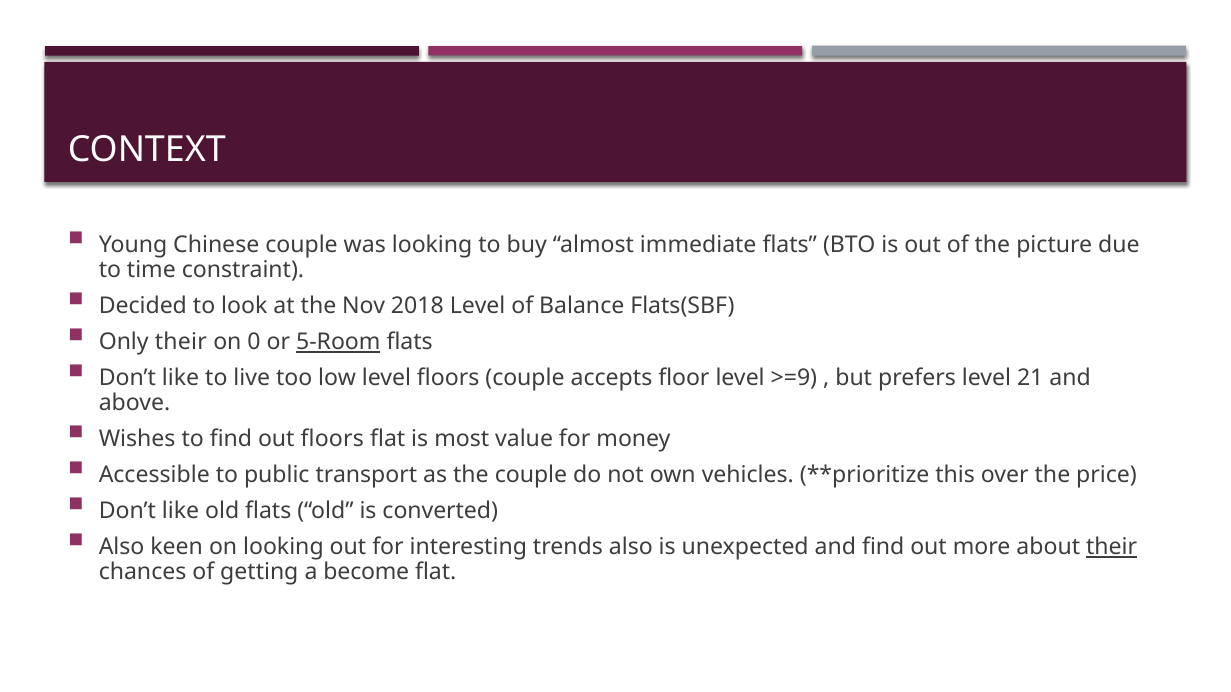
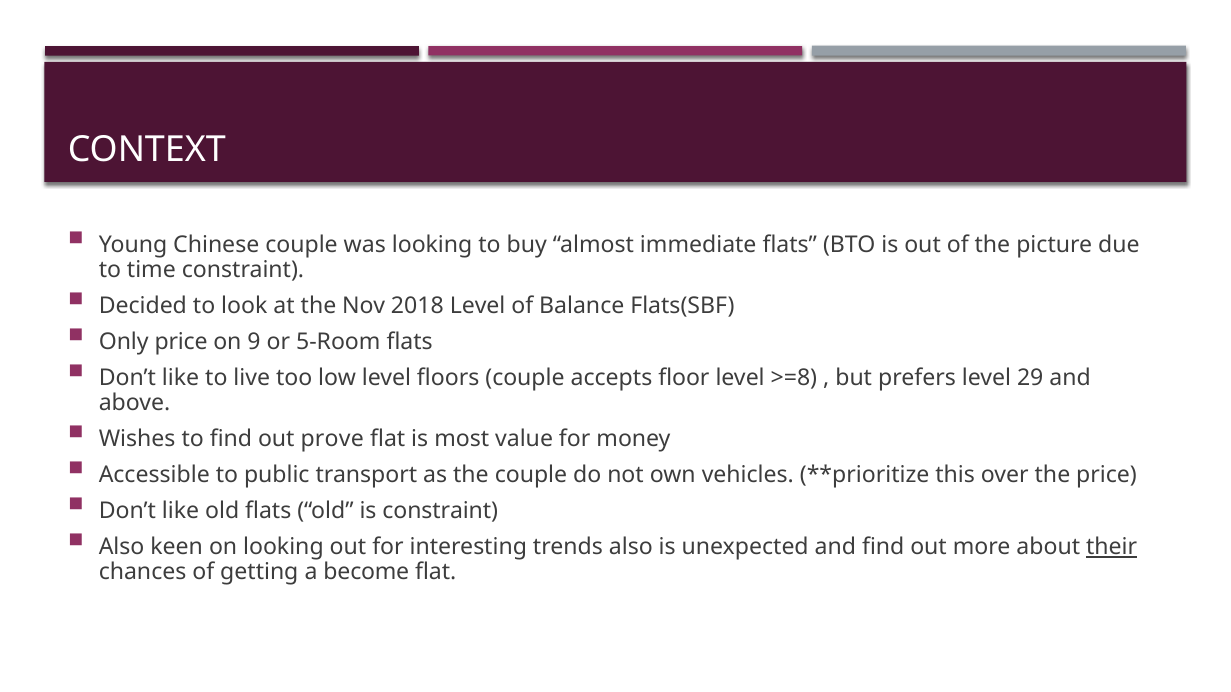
Only their: their -> price (181, 342)
0: 0 -> 9 (254, 342)
5-Room underline: present -> none (338, 342)
>=9: >=9 -> >=8 (794, 378)
21: 21 -> 29 (1030, 378)
out floors: floors -> prove (332, 439)
is converted: converted -> constraint (440, 511)
